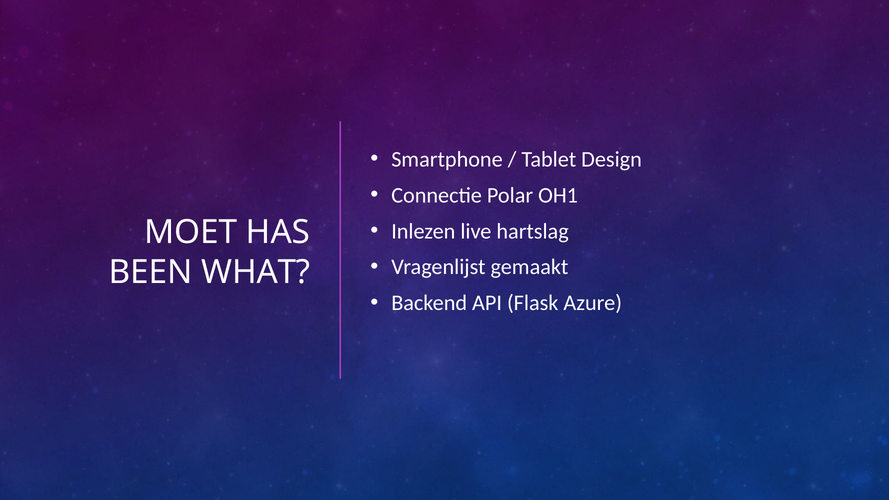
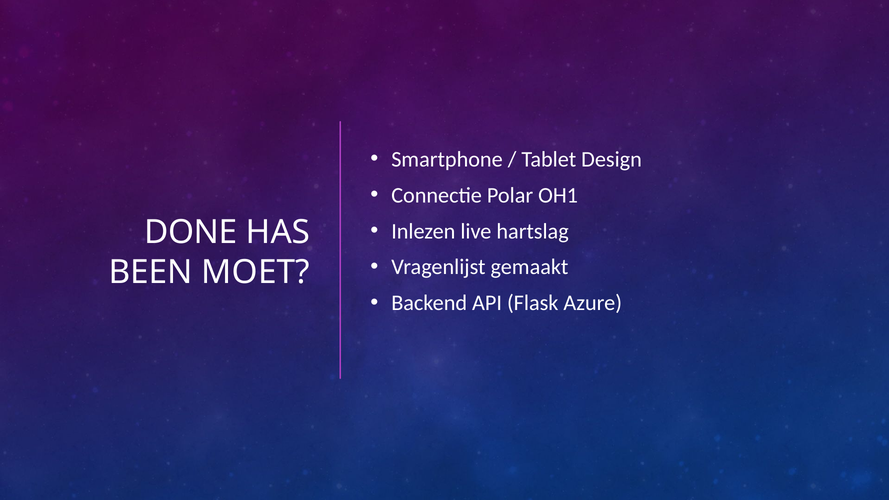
MOET: MOET -> DONE (191, 232)
WHAT: WHAT -> MOET (256, 272)
